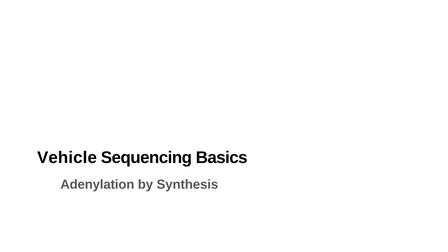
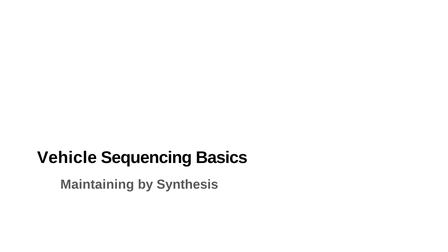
Adenylation: Adenylation -> Maintaining (97, 185)
